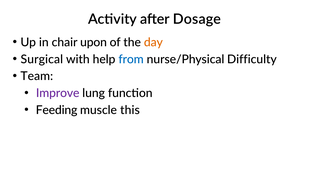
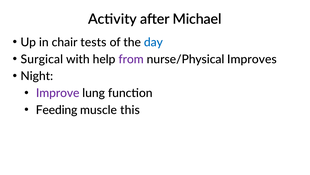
Dosage: Dosage -> Michael (197, 19)
upon: upon -> tests (93, 42)
day colour: orange -> blue (153, 42)
from colour: blue -> purple (131, 59)
Difficulty: Difficulty -> Improves (252, 59)
Team: Team -> Night (37, 76)
